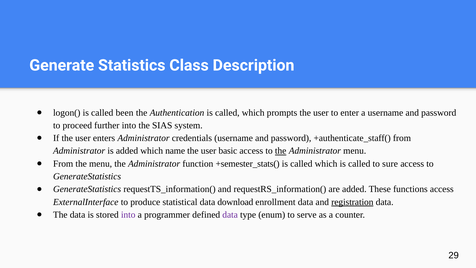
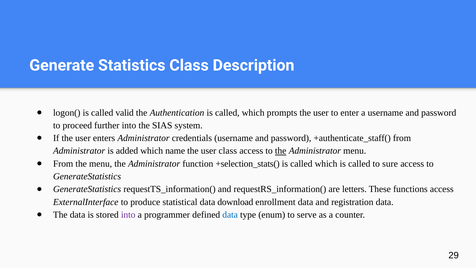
been: been -> valid (125, 113)
user basic: basic -> class (228, 151)
+semester_stats(: +semester_stats( -> +selection_stats( (248, 164)
are added: added -> letters (354, 189)
registration underline: present -> none (352, 202)
data colour: purple -> blue (230, 215)
